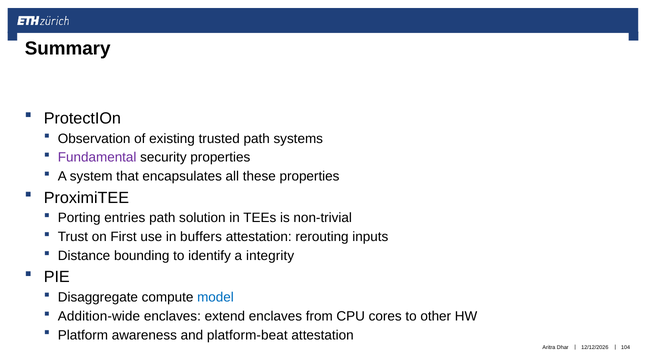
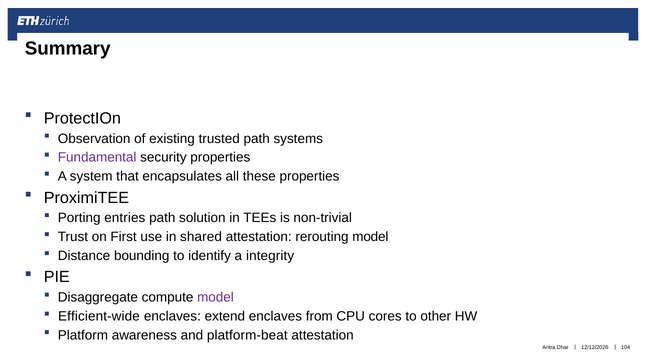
buffers: buffers -> shared (201, 237)
rerouting inputs: inputs -> model (370, 237)
model colour: blue -> purple (215, 297)
Addition-wide: Addition-wide -> Efficient-wide (99, 316)
